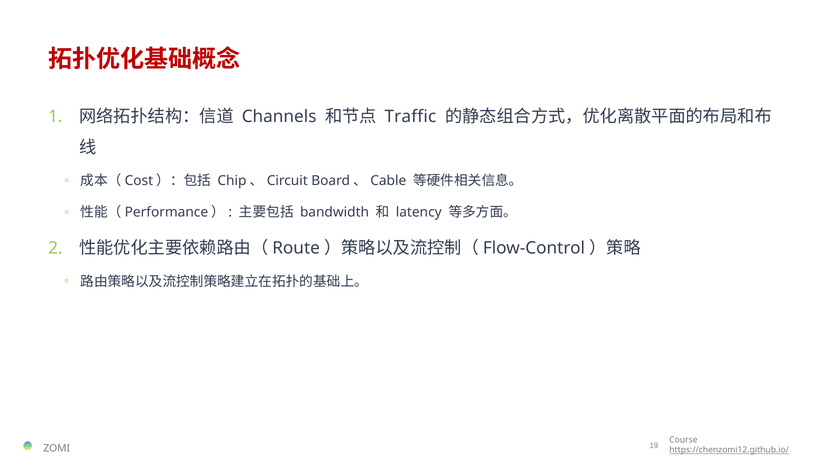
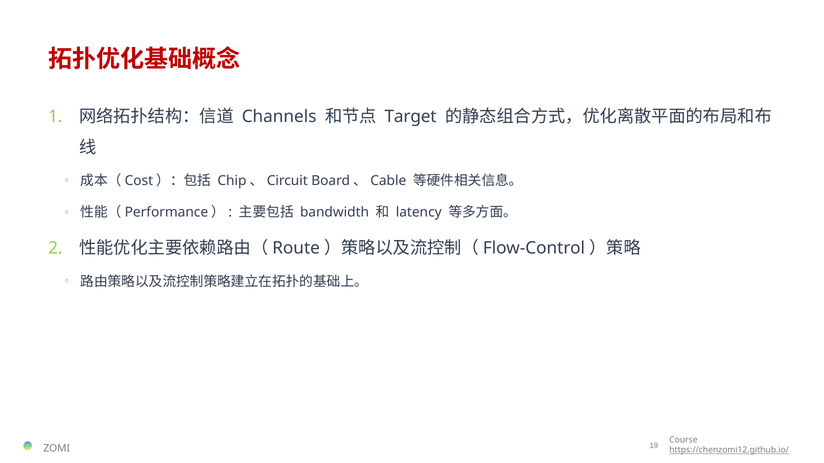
Traffic: Traffic -> Target (411, 117)
